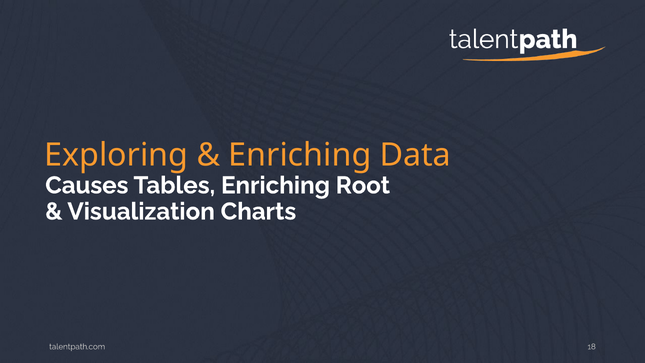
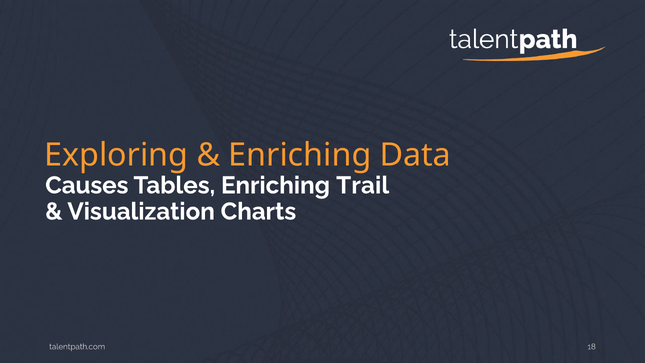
Root: Root -> Trail (363, 185)
